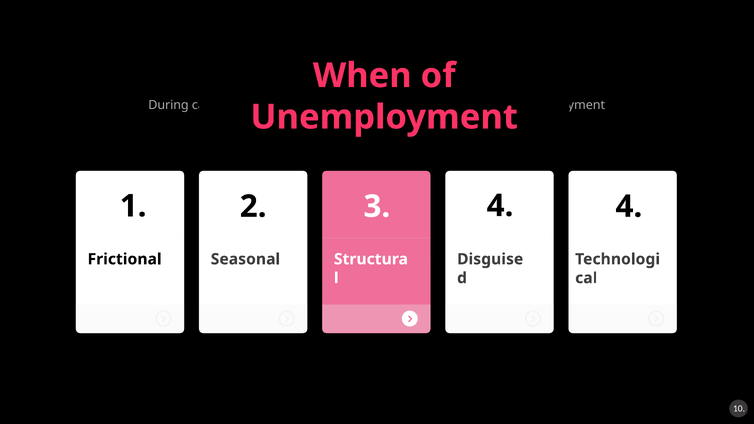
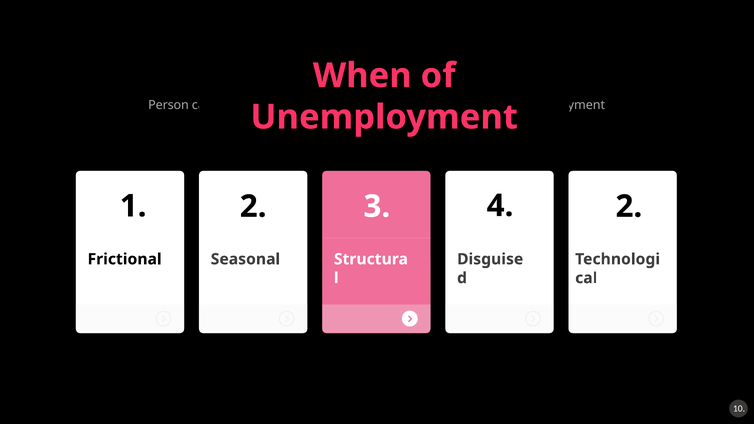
During: During -> Person (169, 105)
4 4: 4 -> 2 (629, 207)
